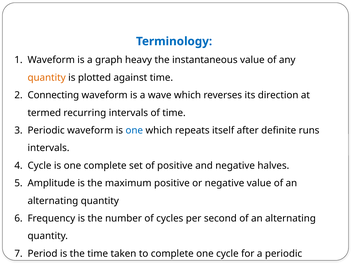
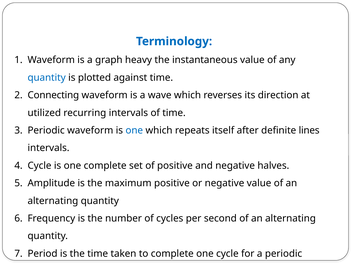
quantity colour: orange -> blue (47, 77)
termed: termed -> utilized (44, 112)
runs: runs -> lines (309, 130)
